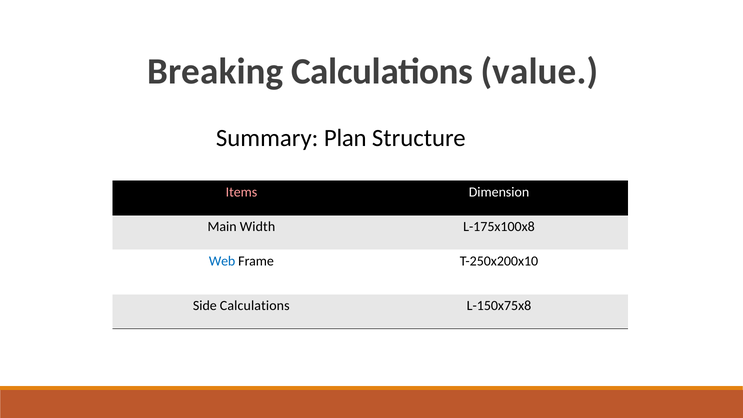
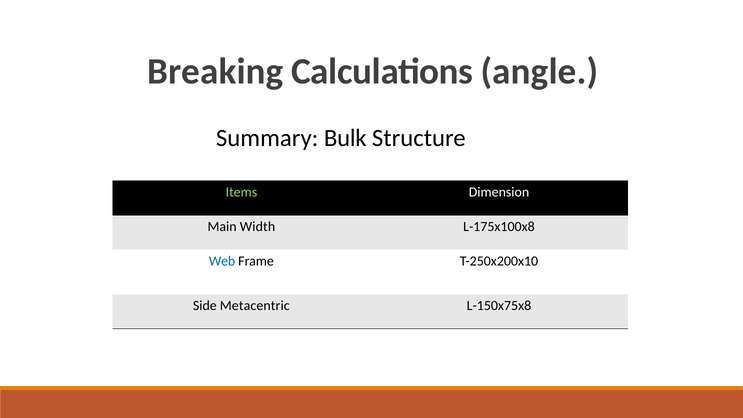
value: value -> angle (540, 72)
Plan: Plan -> Bulk (345, 138)
Items colour: pink -> light green (241, 192)
Side Calculations: Calculations -> Metacentric (255, 306)
